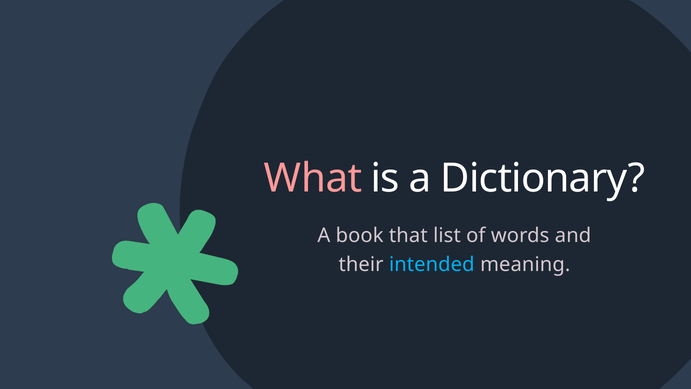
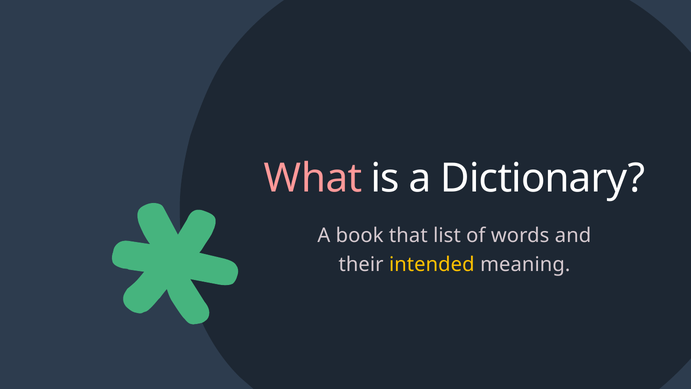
intended colour: light blue -> yellow (432, 264)
